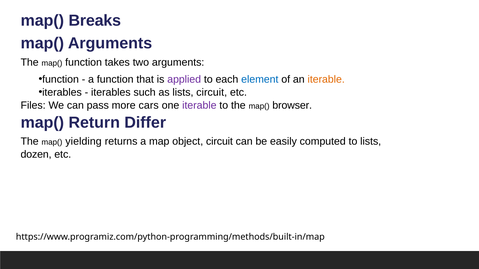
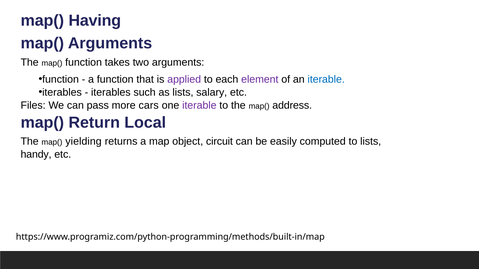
Breaks: Breaks -> Having (95, 21)
element colour: blue -> purple (260, 80)
iterable colour: orange -> blue (326, 80)
lists circuit: circuit -> salary (212, 93)
browser: browser -> address (292, 106)
Differ: Differ -> Local (145, 123)
dozen: dozen -> handy (36, 155)
